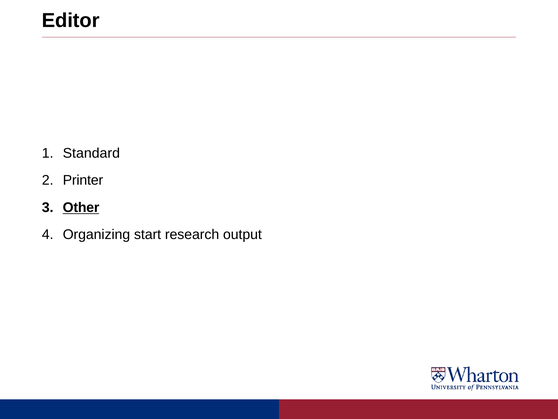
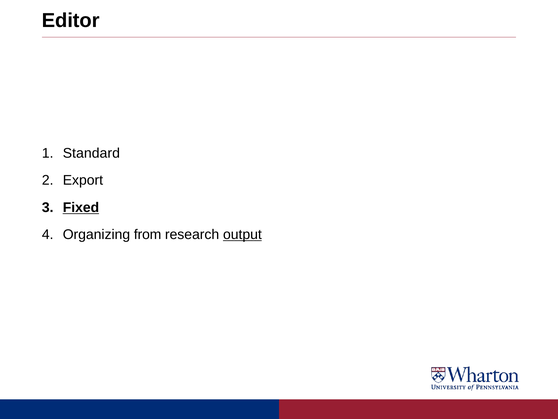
Printer: Printer -> Export (83, 180)
Other: Other -> Fixed (81, 207)
start: start -> from (148, 234)
output underline: none -> present (242, 234)
